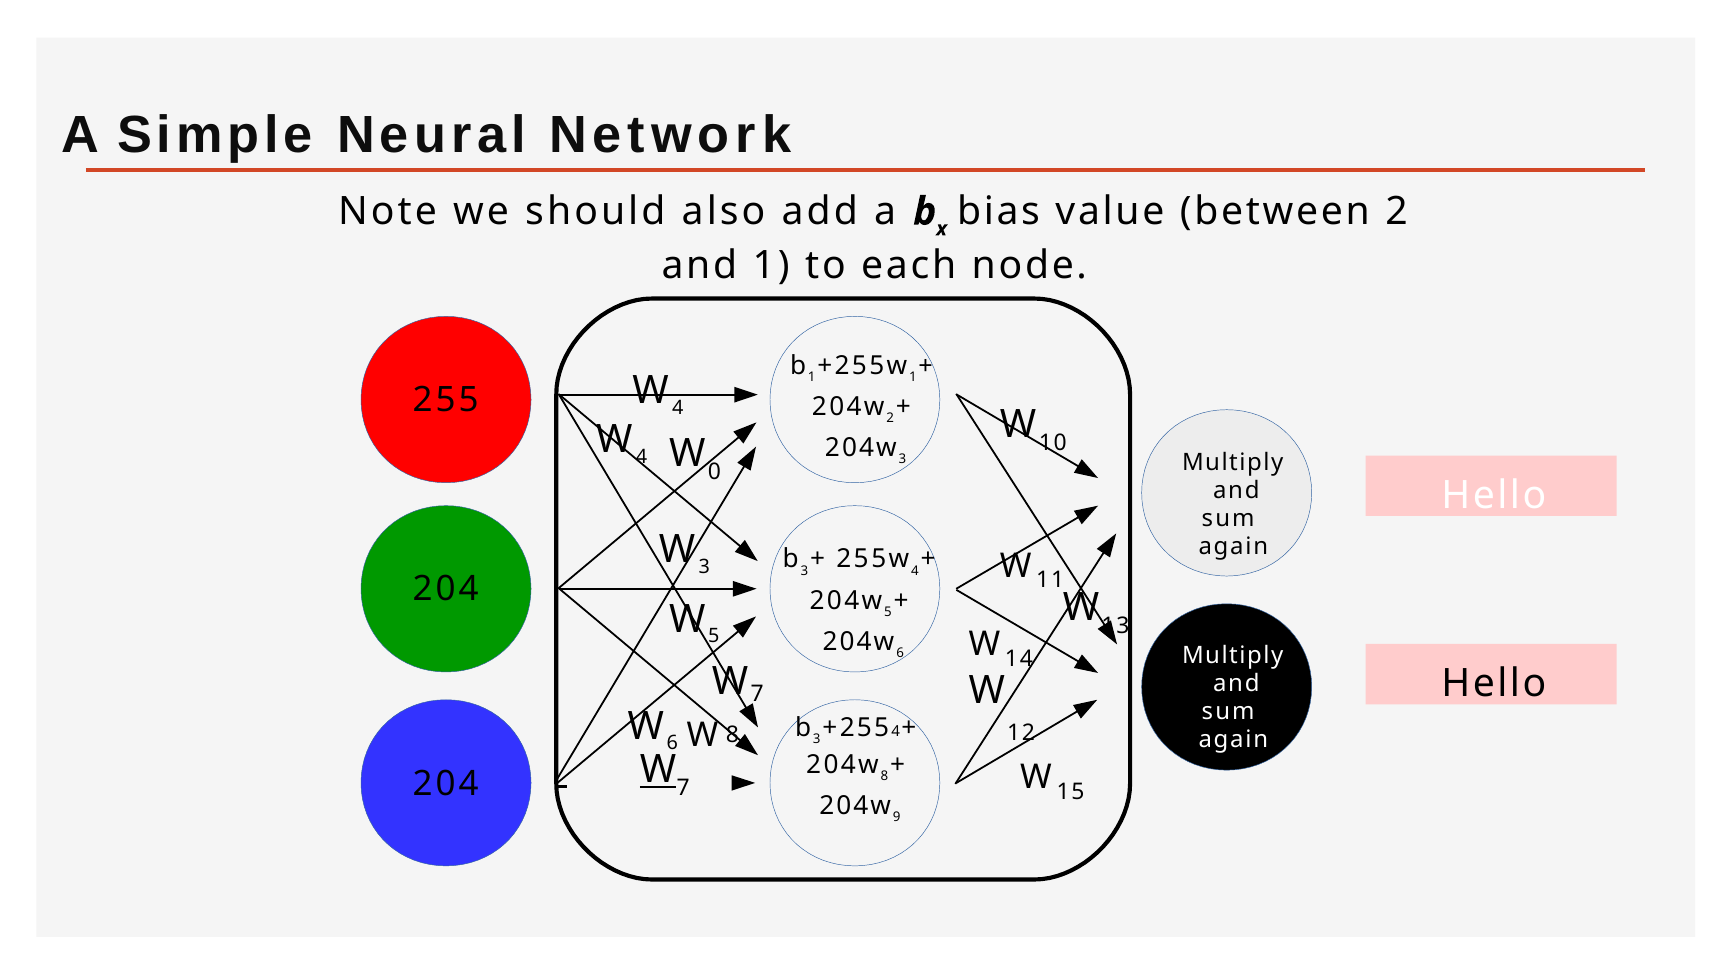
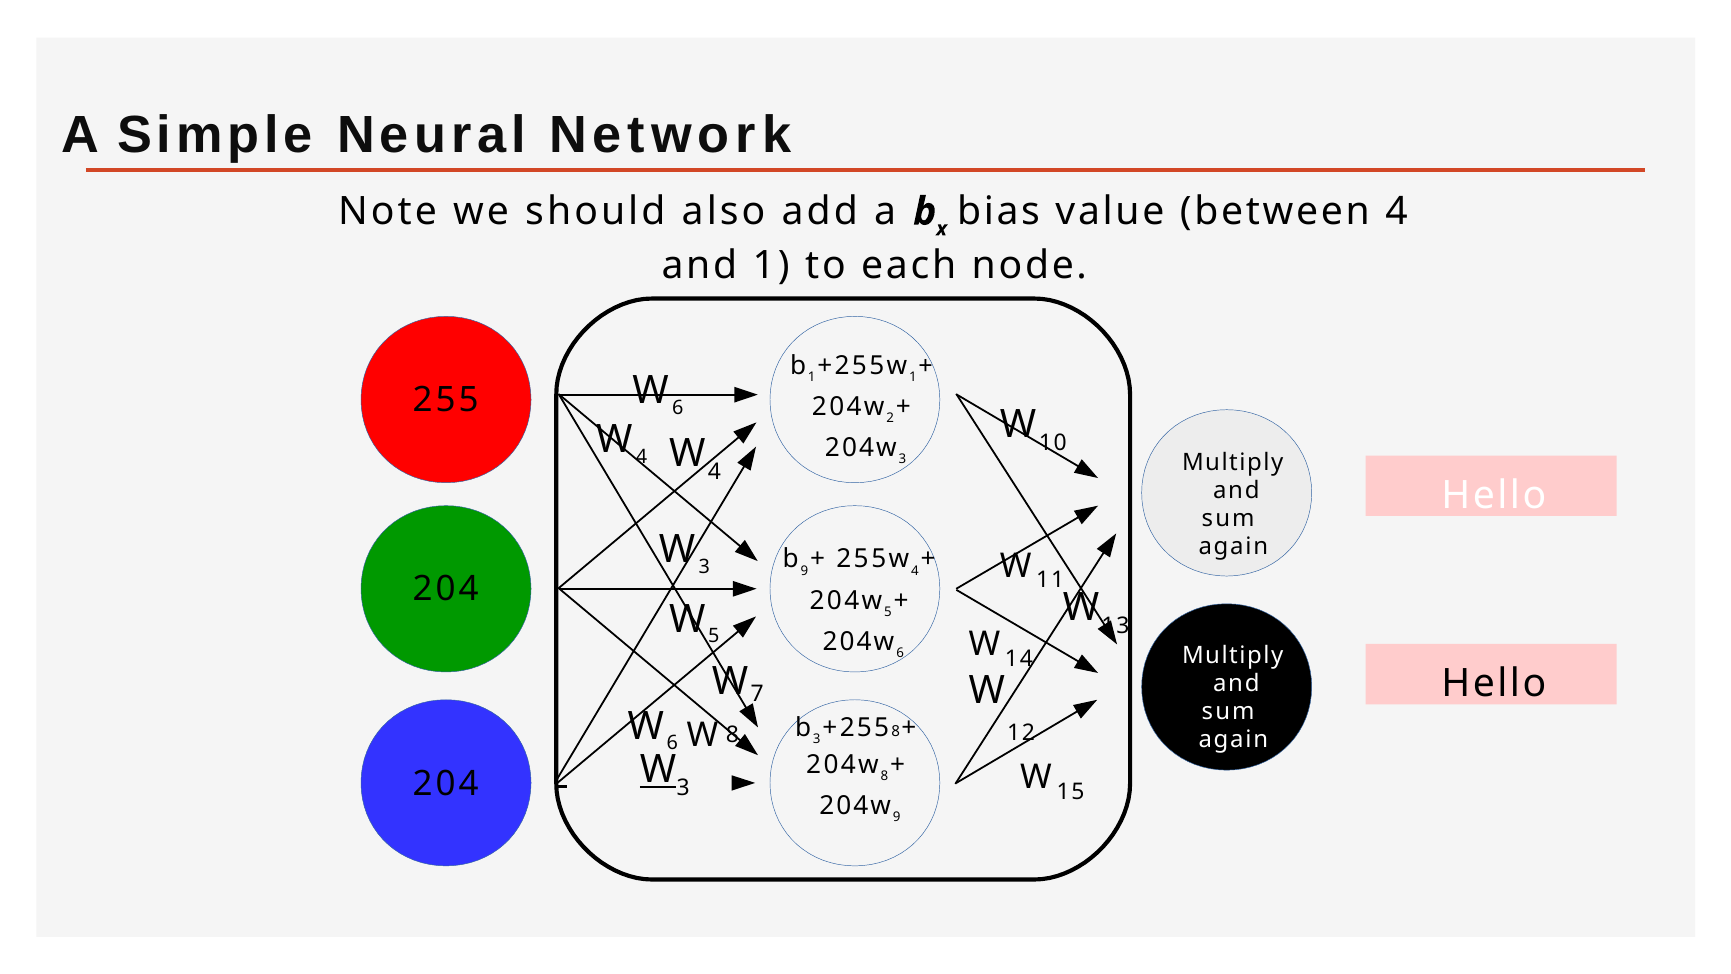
between 2: 2 -> 4 (1397, 212)
4: 4 -> 6 (678, 408)
0: 0 -> 4 (714, 472)
3: 3 -> 9 (804, 570)
4: 4 -> 8 (896, 731)
7: 7 -> 3 (683, 787)
